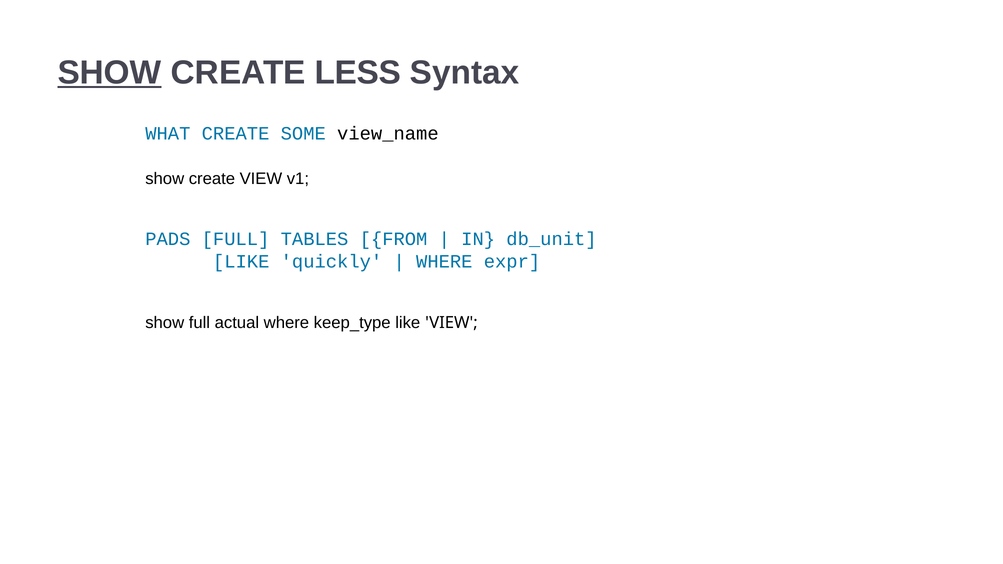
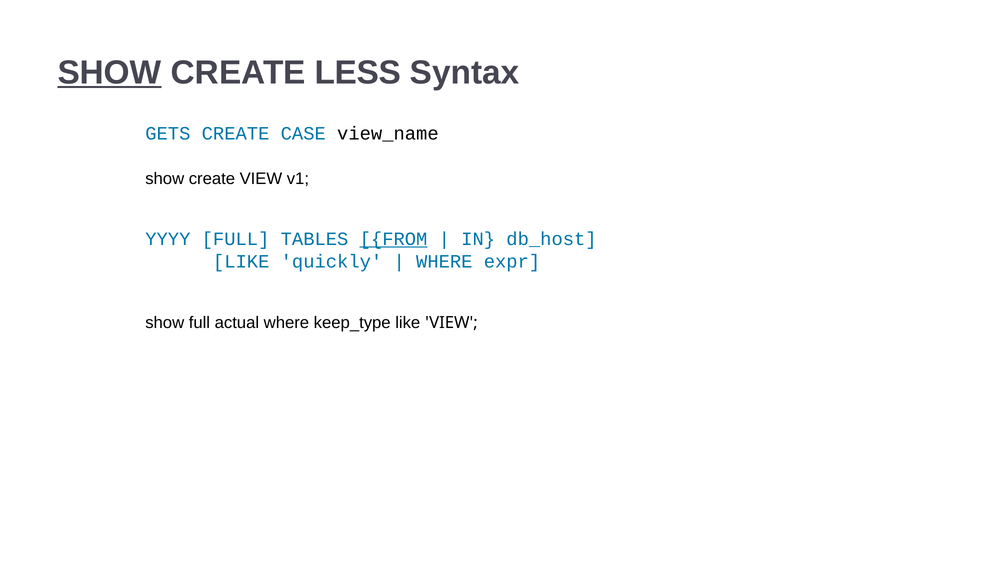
WHAT: WHAT -> GETS (168, 134)
SOME: SOME -> CASE (303, 134)
PADS: PADS -> YYYY (168, 239)
FROM underline: none -> present (394, 239)
db_unit: db_unit -> db_host (552, 239)
